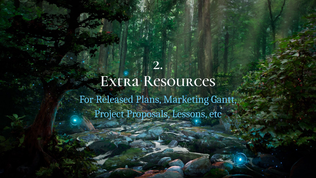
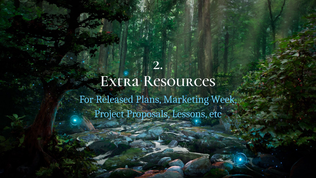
Gantt: Gantt -> Week (224, 99)
